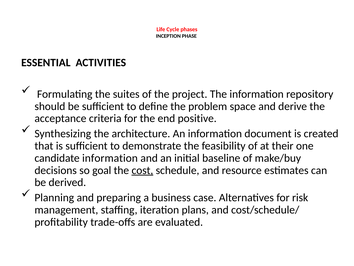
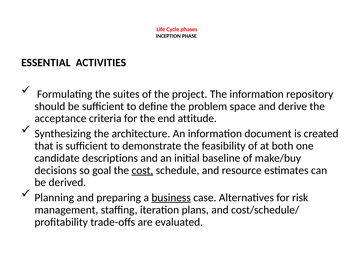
positive: positive -> attitude (197, 118)
their: their -> both (283, 146)
candidate information: information -> descriptions (110, 158)
business underline: none -> present (171, 197)
